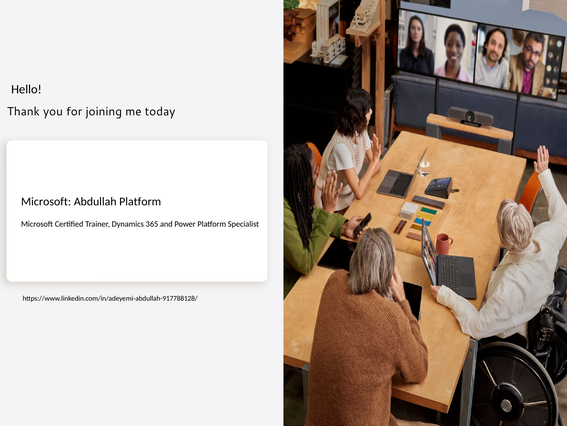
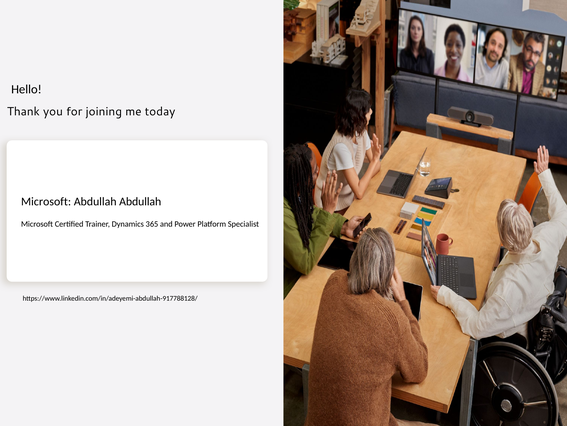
Abdullah Platform: Platform -> Abdullah (140, 201)
